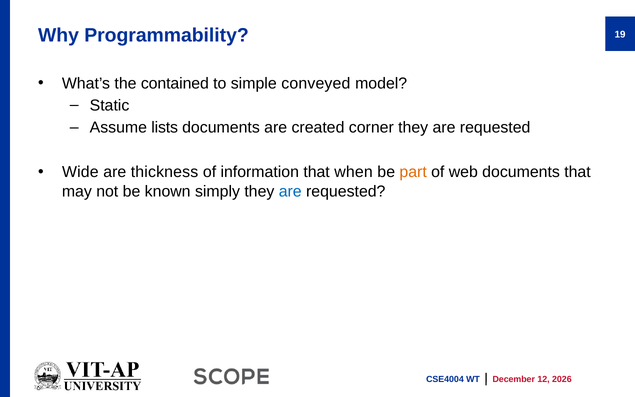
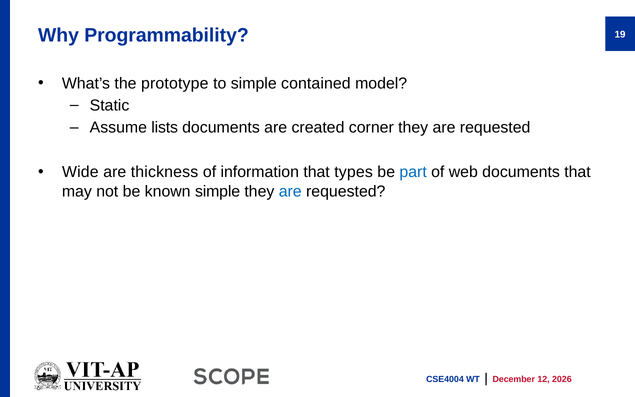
contained: contained -> prototype (175, 83)
conveyed: conveyed -> contained (316, 83)
when: when -> types (354, 172)
part colour: orange -> blue (413, 172)
known simply: simply -> simple (218, 191)
